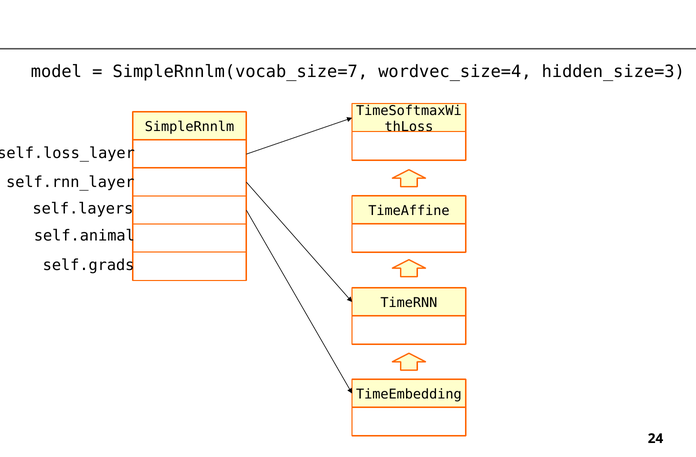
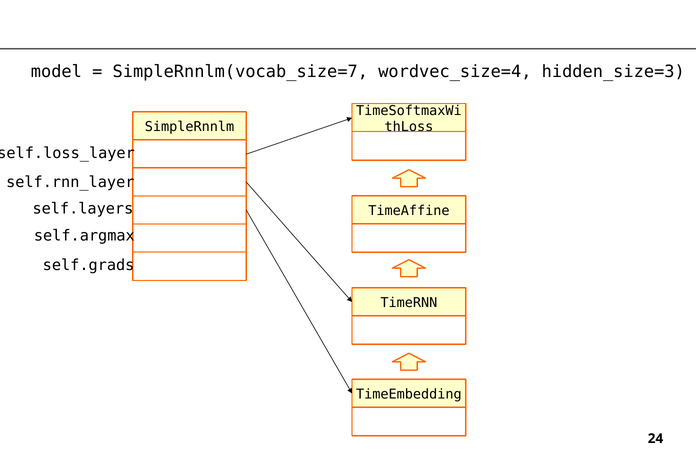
self.animal: self.animal -> self.argmax (84, 236)
